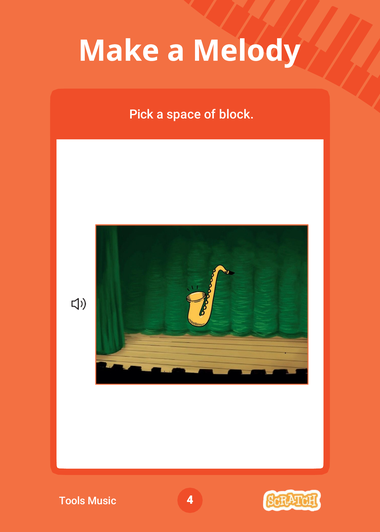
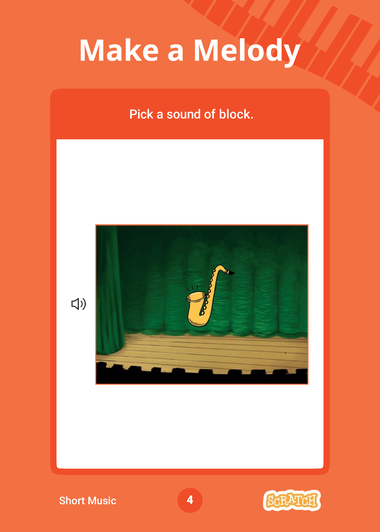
space: space -> sound (184, 115)
Tools: Tools -> Short (72, 501)
